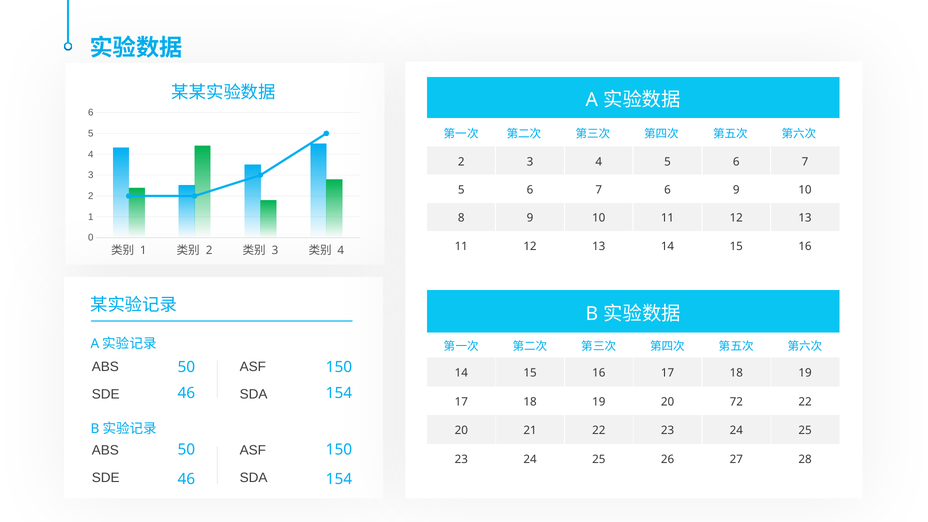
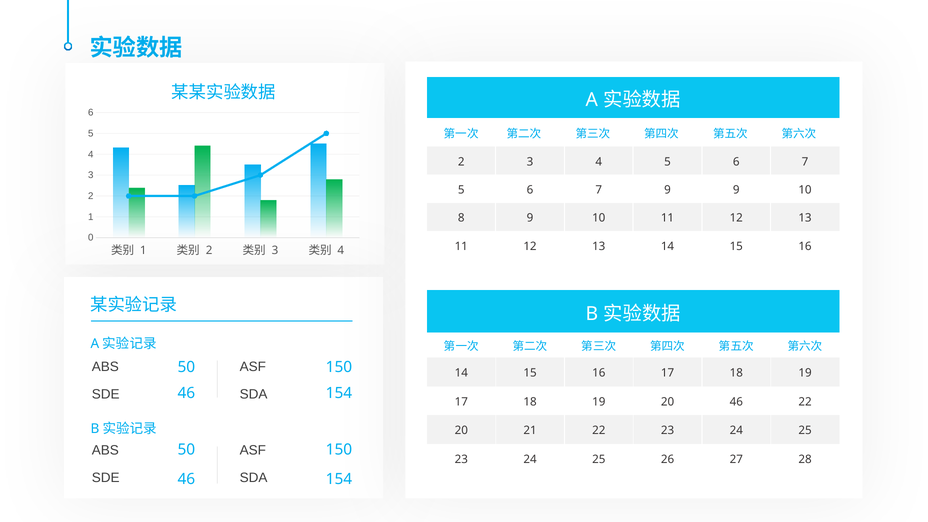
7 6: 6 -> 9 (668, 190)
20 72: 72 -> 46 (736, 402)
